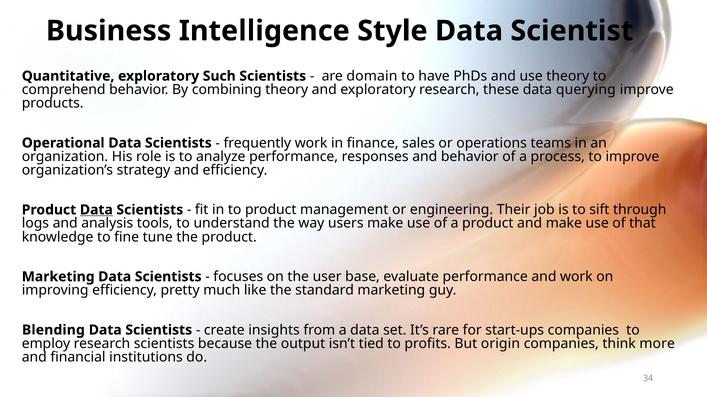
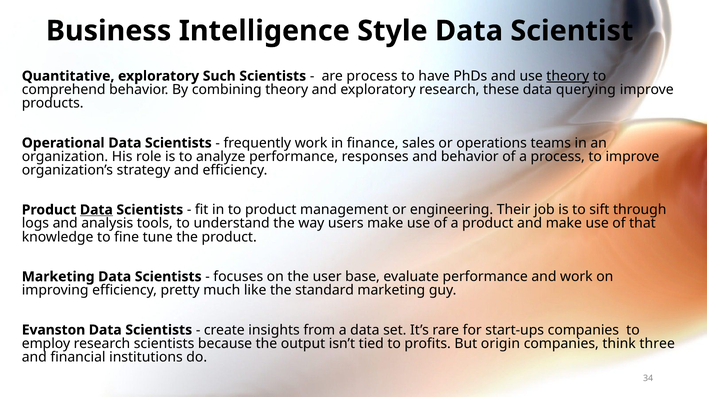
are domain: domain -> process (372, 76)
theory underline: none -> present (568, 76)
Blending: Blending -> Evanston (54, 331)
more: more -> three (657, 344)
